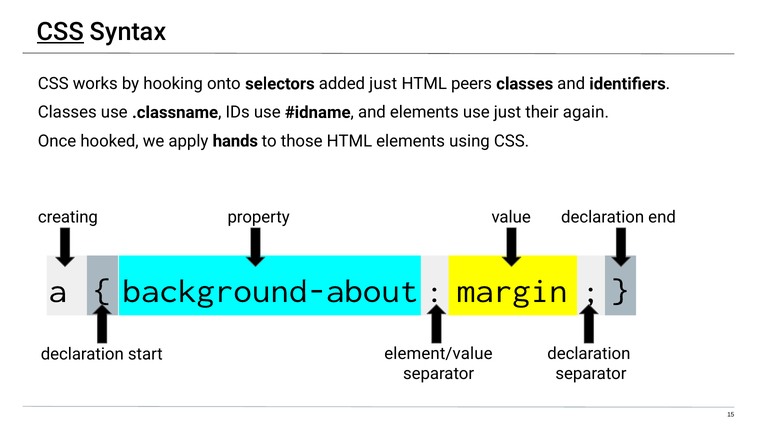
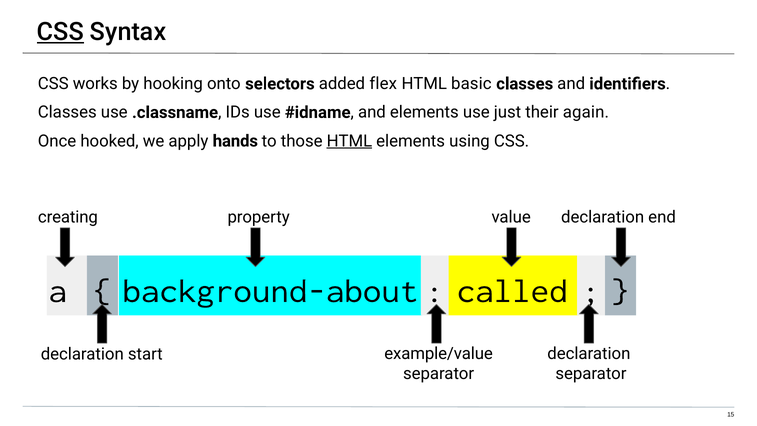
added just: just -> flex (383, 84)
peers: peers -> basic (471, 84)
HTML underline: none -> present (349, 141)
margin: margin -> called (512, 291)
element/value: element/value -> example/value (439, 353)
